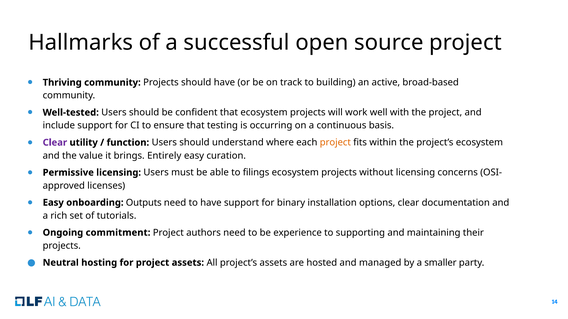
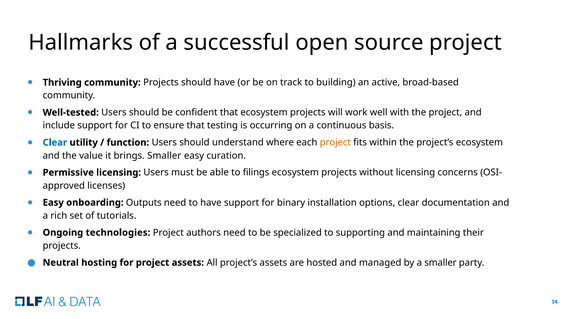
Clear colour: purple -> blue (55, 143)
brings Entirely: Entirely -> Smaller (164, 156)
commitment: commitment -> technologies (118, 233)
experience: experience -> specialized (298, 233)
